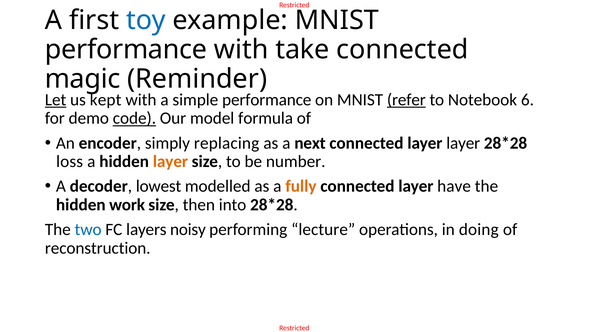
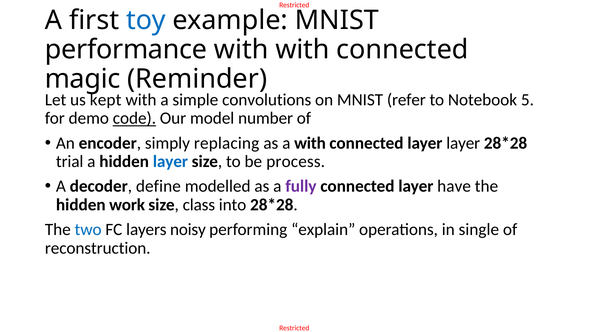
with take: take -> with (302, 49)
Let underline: present -> none (56, 100)
simple performance: performance -> convolutions (267, 100)
refer underline: present -> none (406, 100)
6: 6 -> 5 (527, 100)
formula: formula -> number (266, 118)
a next: next -> with (310, 143)
loss: loss -> trial (70, 161)
layer colour: orange -> blue (170, 161)
number: number -> process (296, 161)
lowest: lowest -> define (158, 186)
fully colour: orange -> purple (301, 186)
then: then -> class (199, 204)
lecture: lecture -> explain (323, 229)
doing: doing -> single (479, 229)
